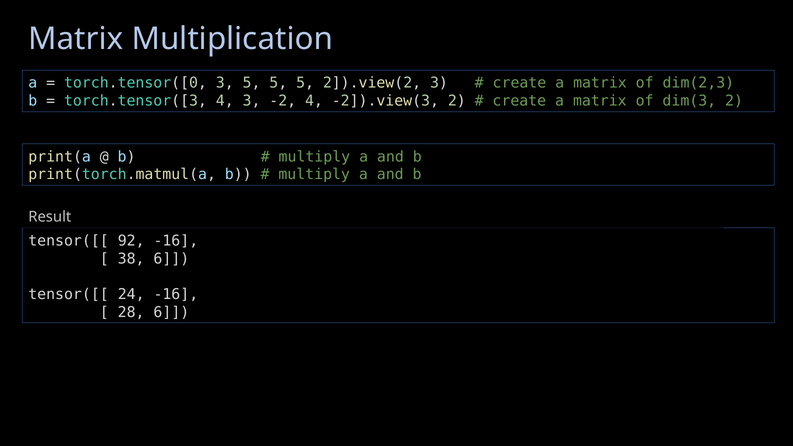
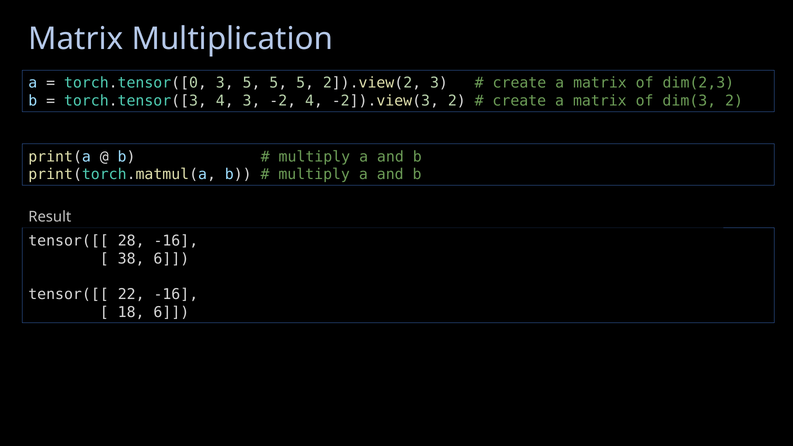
92: 92 -> 28 (131, 241)
24: 24 -> 22 (131, 294)
28: 28 -> 18 (131, 312)
